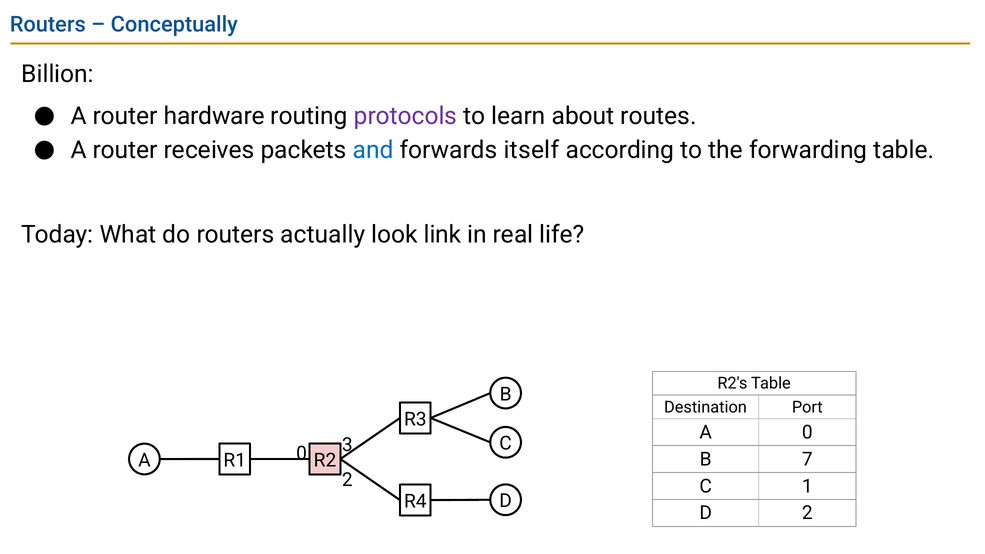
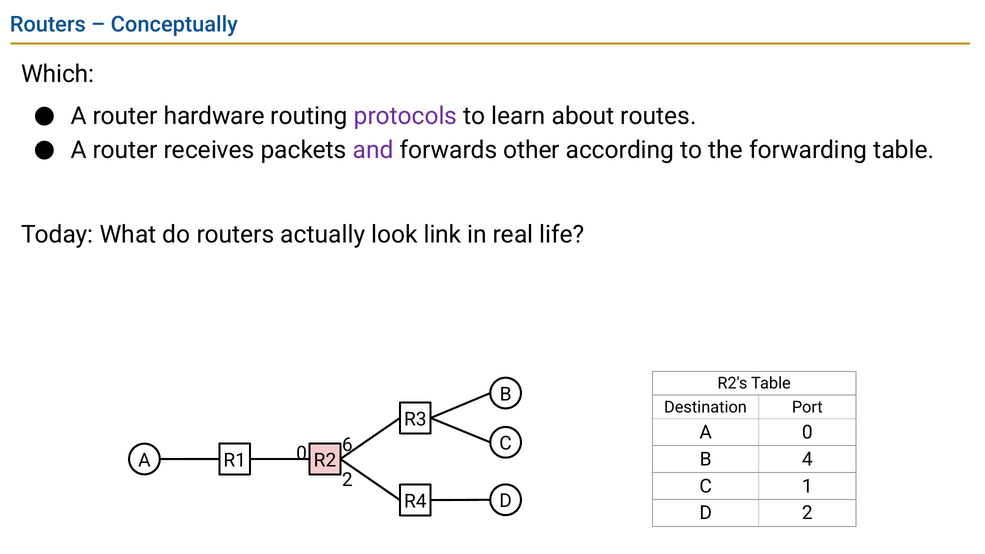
Billion: Billion -> Which (58, 74)
and colour: blue -> purple (373, 150)
itself: itself -> other (532, 150)
3: 3 -> 6 (347, 445)
7: 7 -> 4 (807, 459)
